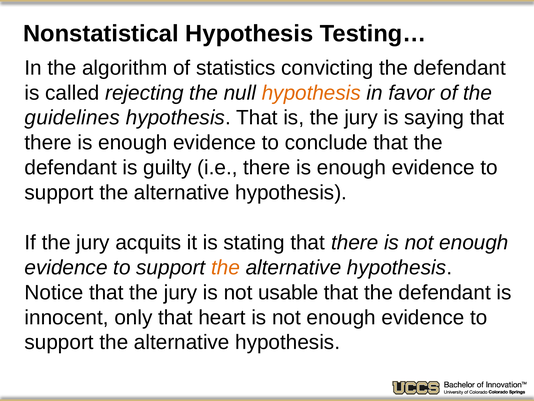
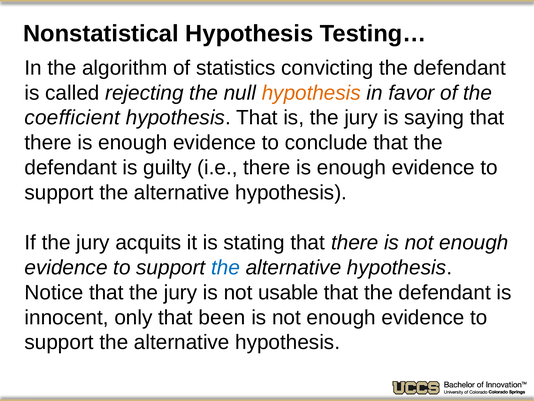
guidelines: guidelines -> coefficient (72, 118)
the colour: orange -> blue (226, 267)
heart: heart -> been (222, 317)
